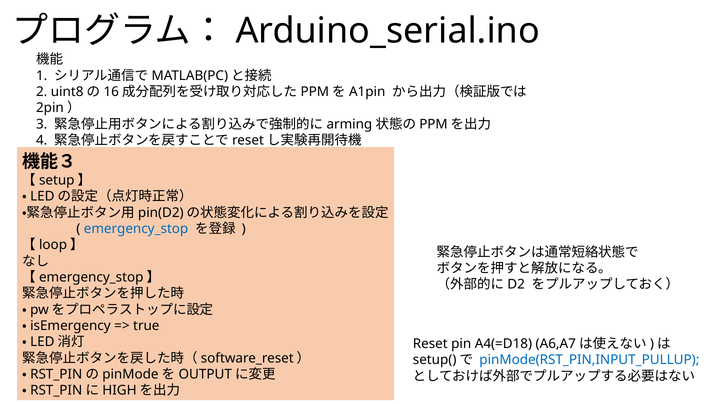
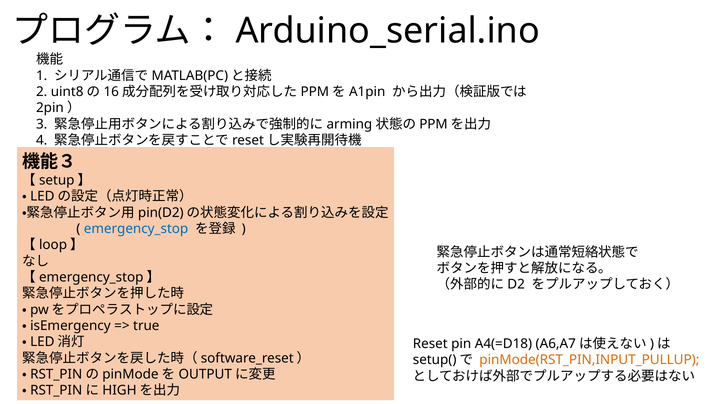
pinMode(RST_PIN,INPUT_PULLUP colour: blue -> orange (589, 360)
